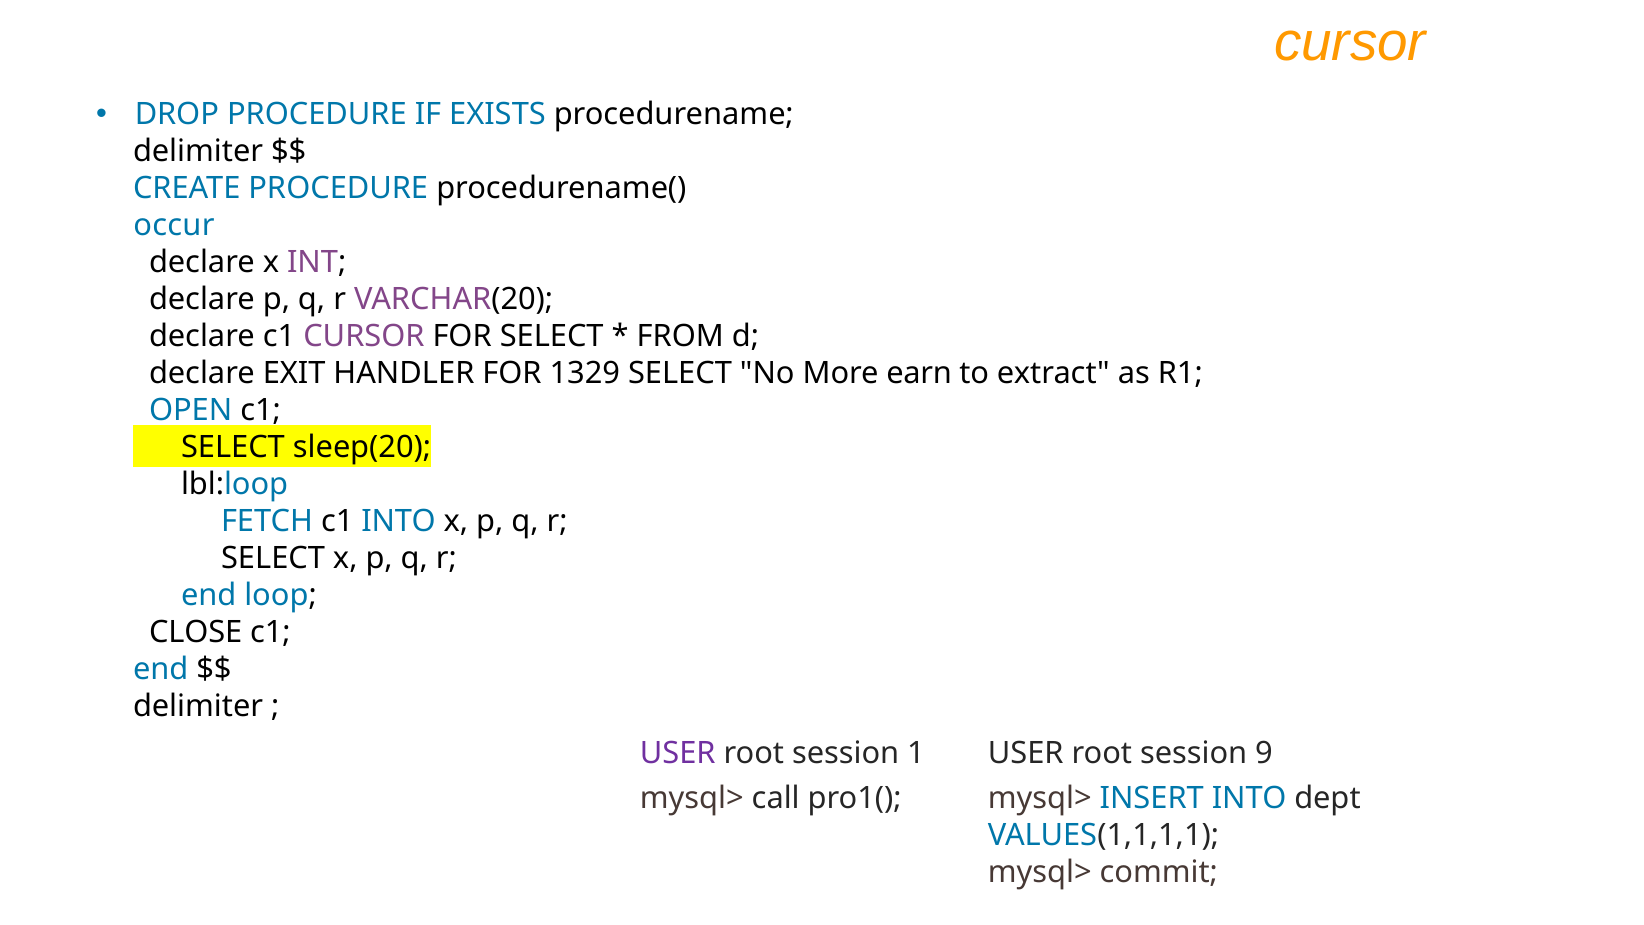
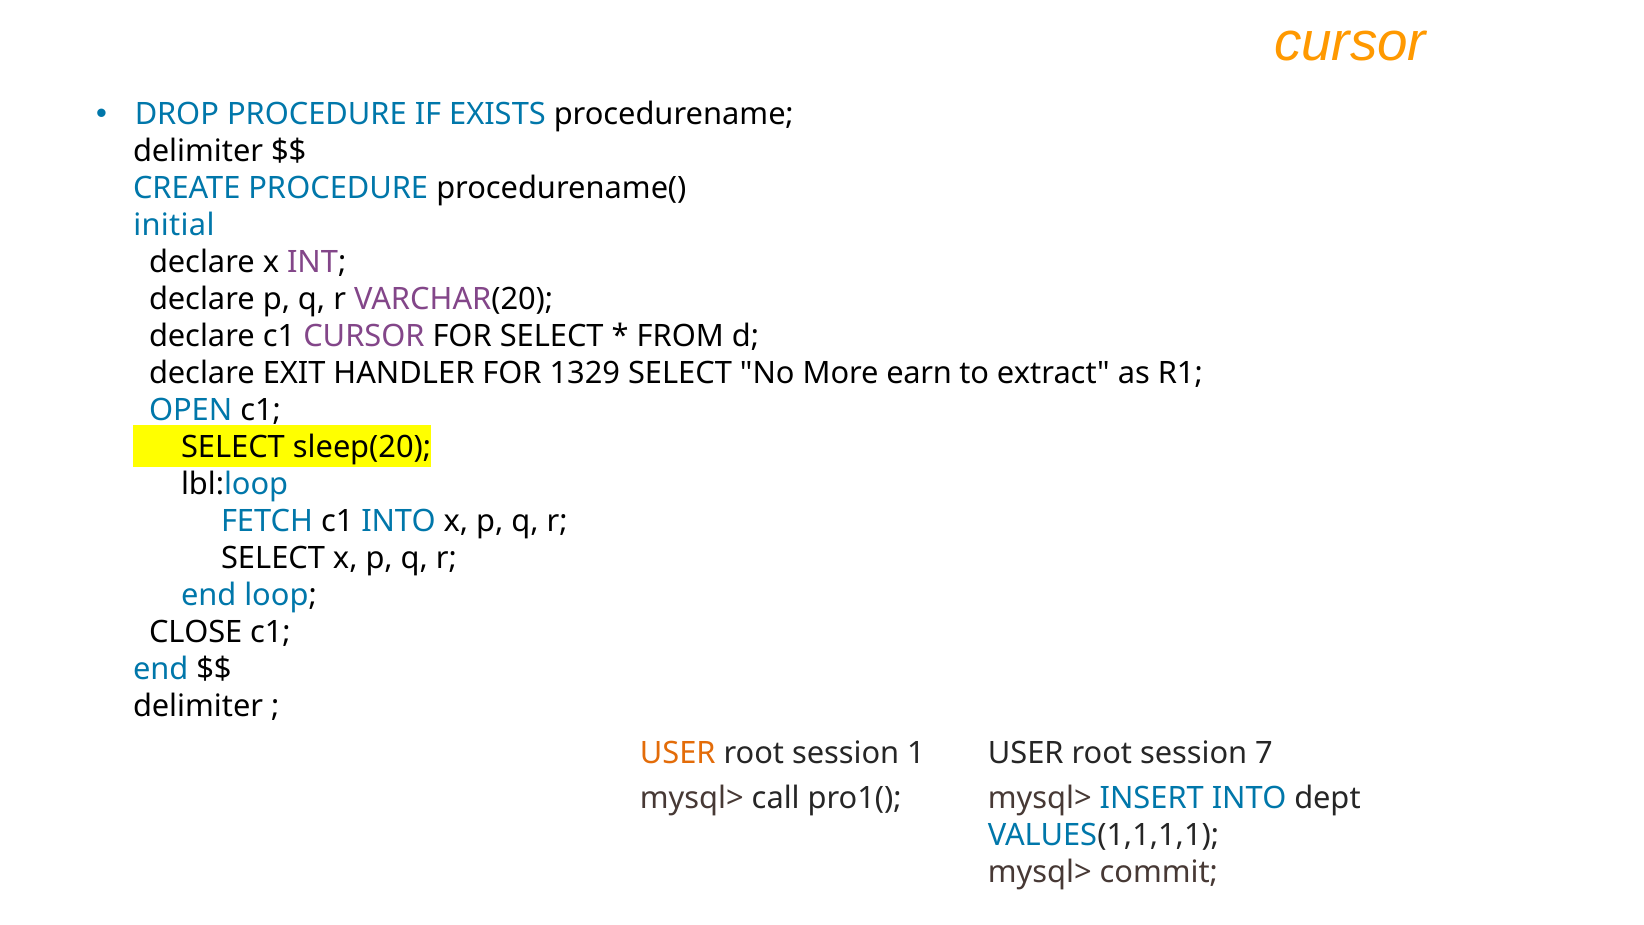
occur: occur -> initial (174, 226)
USER colour: purple -> orange (678, 753)
9: 9 -> 7 (1264, 753)
